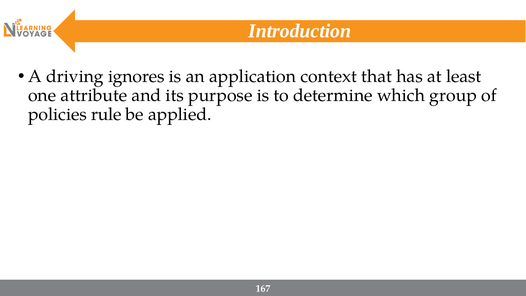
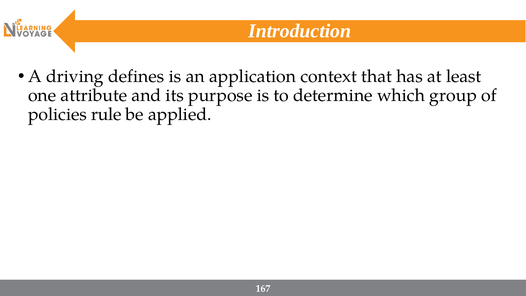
ignores: ignores -> defines (136, 76)
